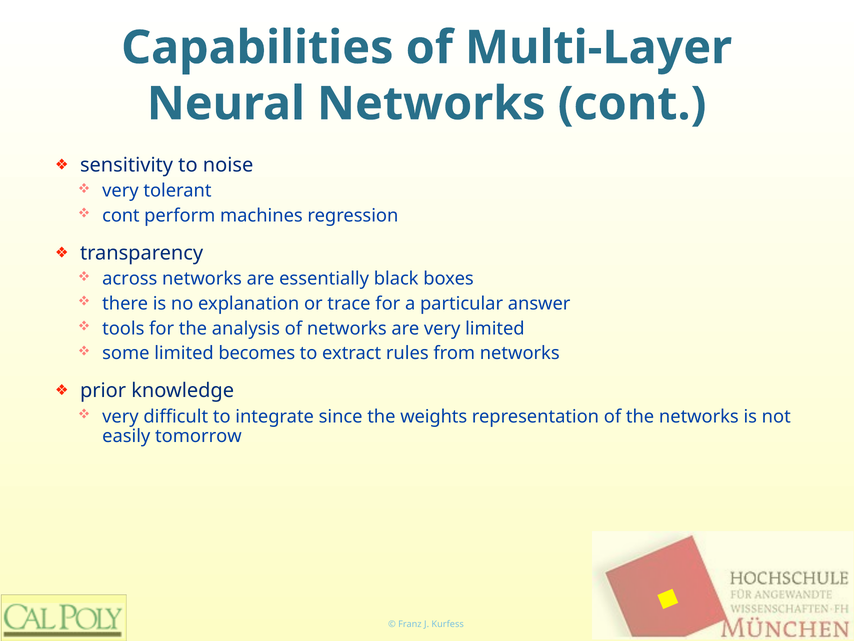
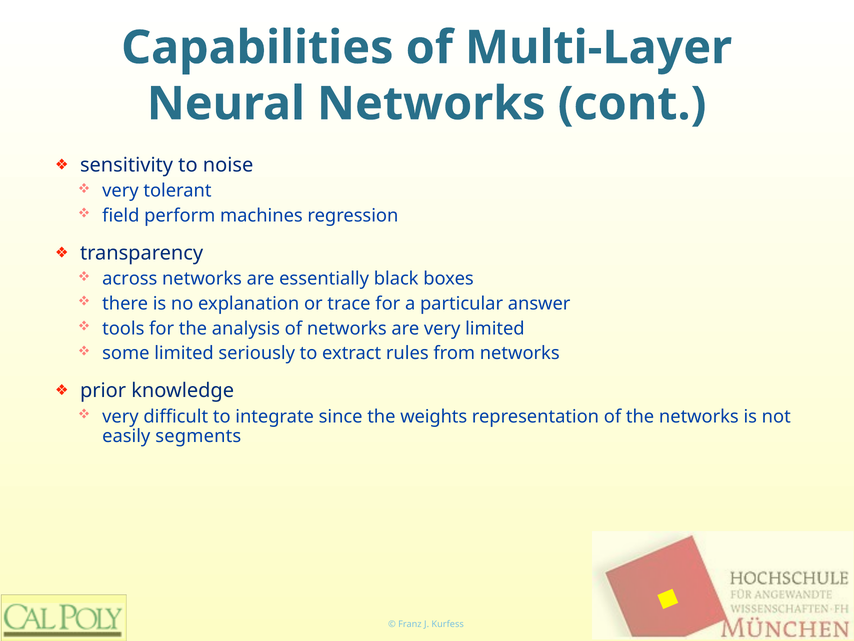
cont: cont -> field (121, 215)
becomes: becomes -> seriously (257, 353)
tomorrow: tomorrow -> segments (198, 436)
